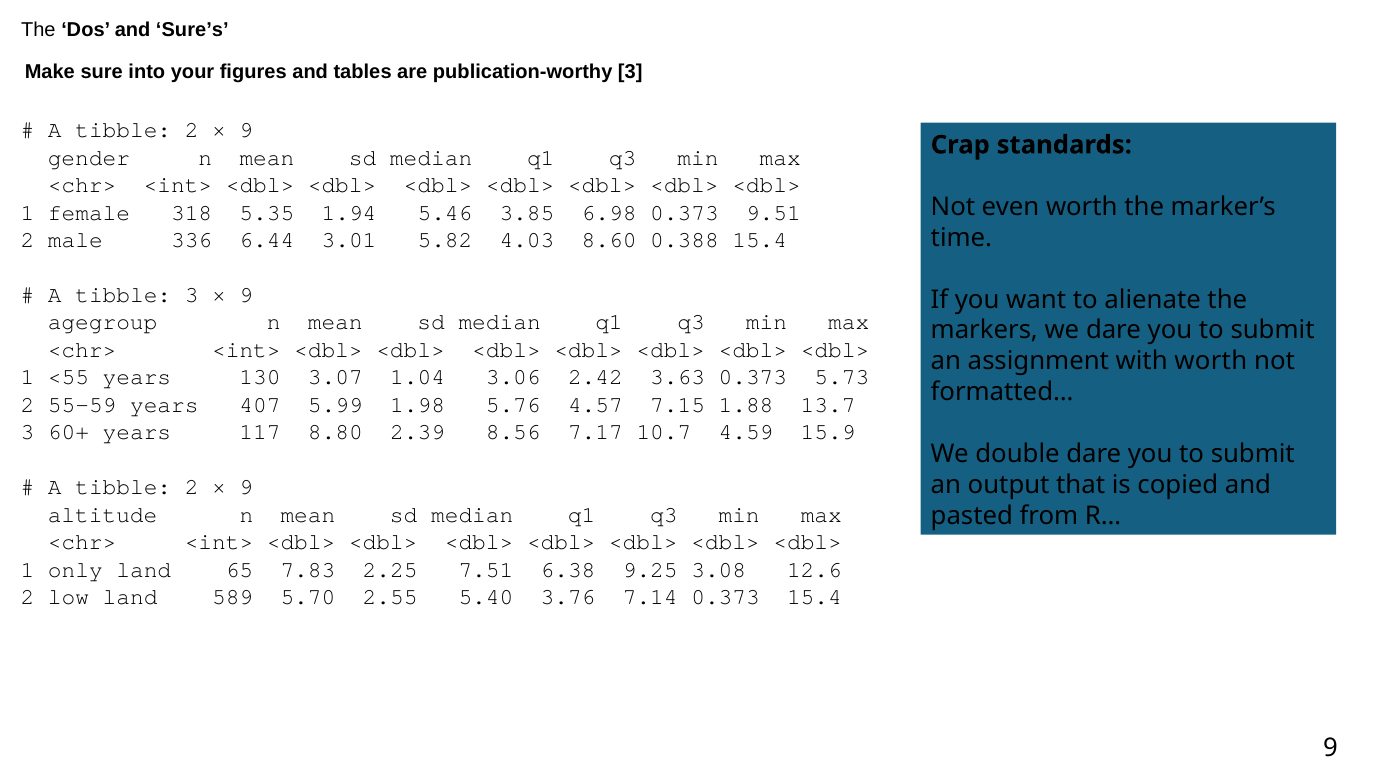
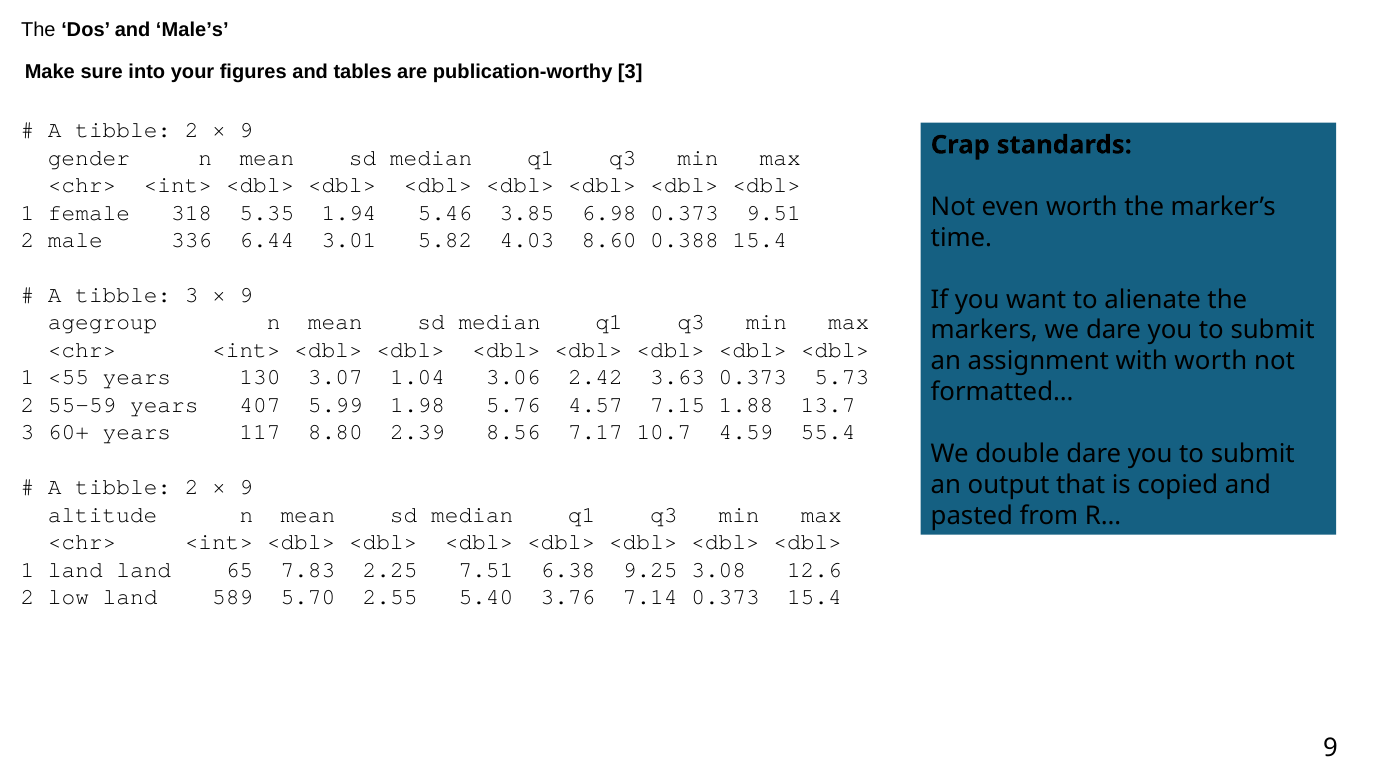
Sure’s: Sure’s -> Male’s (192, 30)
15.9: 15.9 -> 55.4 (828, 432)
1 only: only -> land (75, 570)
